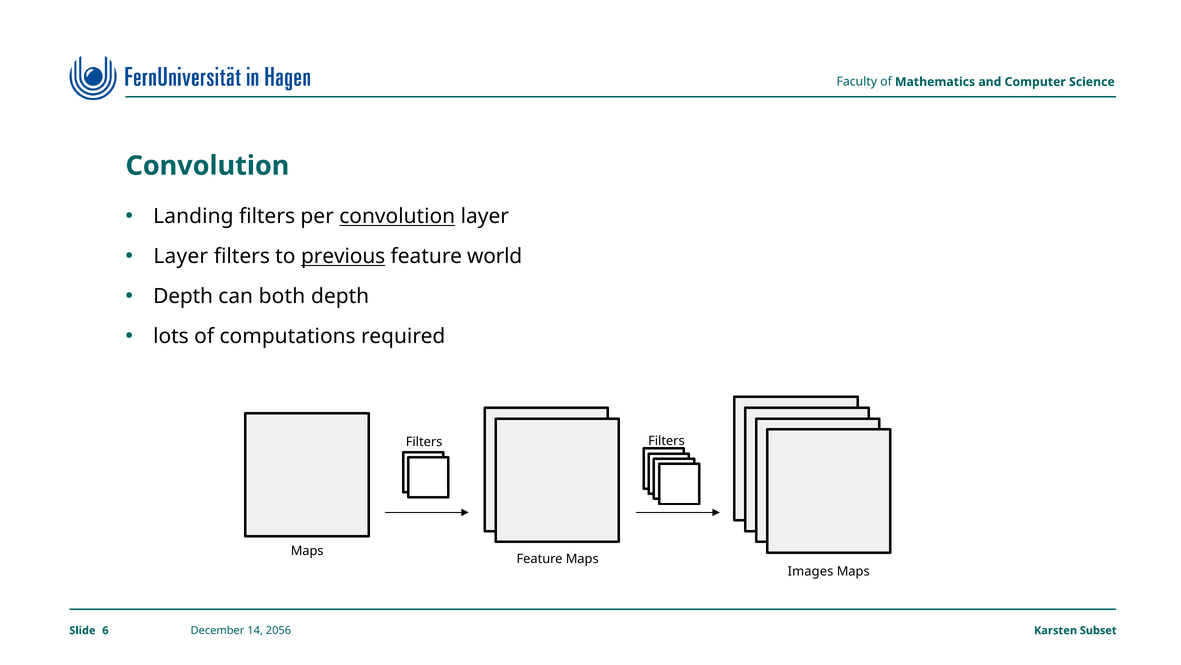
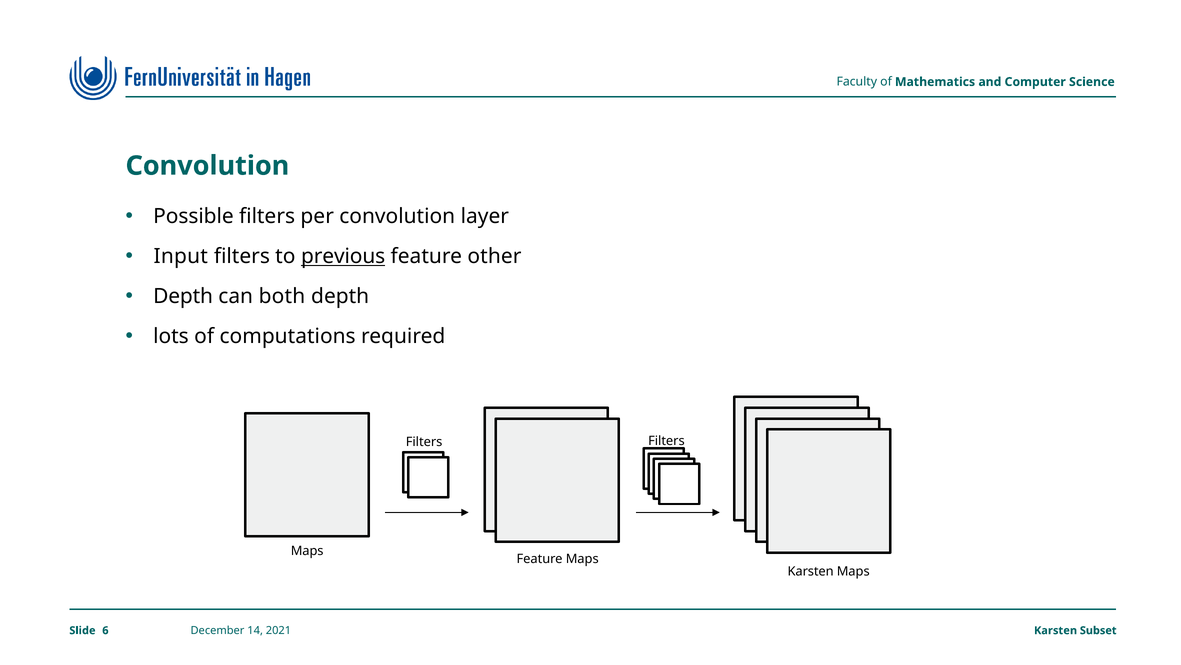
Landing: Landing -> Possible (193, 216)
convolution underline: present -> none (397, 216)
Layer: Layer -> Input (181, 256)
world: world -> other (494, 256)
Images: Images -> Karsten (811, 571)
2056: 2056 -> 2021 (278, 630)
